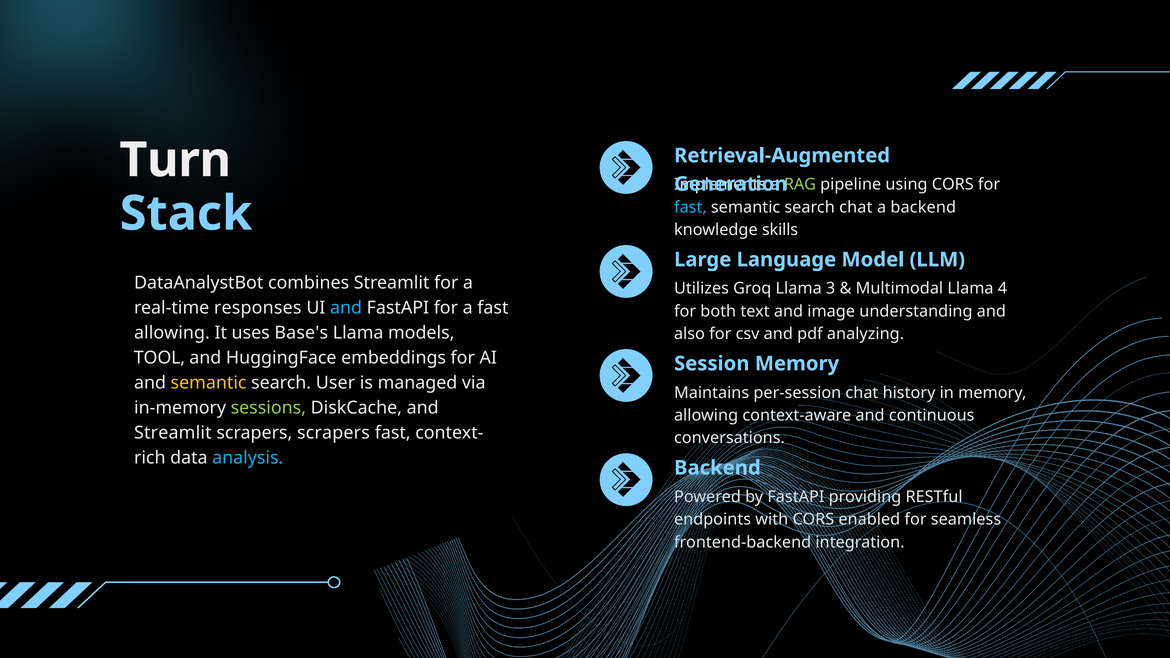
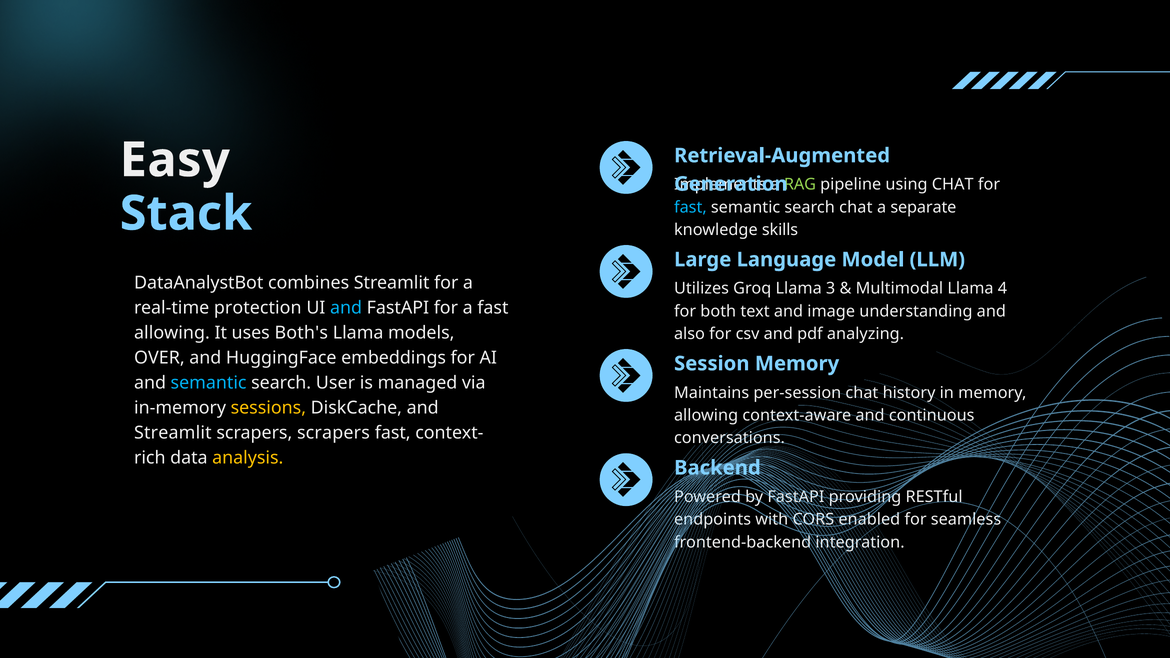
Turn: Turn -> Easy (175, 160)
using CORS: CORS -> CHAT (953, 185)
a backend: backend -> separate (923, 207)
responses: responses -> protection (258, 308)
Base's: Base's -> Both's (301, 333)
TOOL: TOOL -> OVER (159, 358)
semantic colour: yellow -> light blue (209, 383)
sessions colour: light green -> yellow (268, 408)
analysis colour: light blue -> yellow (248, 458)
